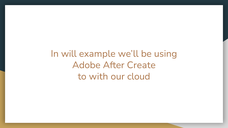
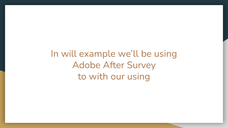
Create: Create -> Survey (141, 65)
our cloud: cloud -> using (139, 77)
